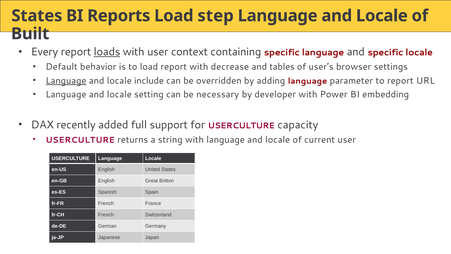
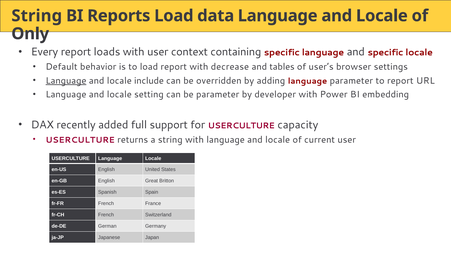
States: States -> String (37, 16)
step: step -> data (216, 16)
Built: Built -> Only (30, 34)
loads underline: present -> none (107, 52)
be necessary: necessary -> parameter (218, 94)
